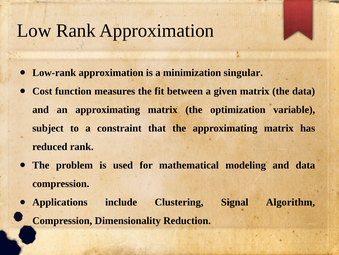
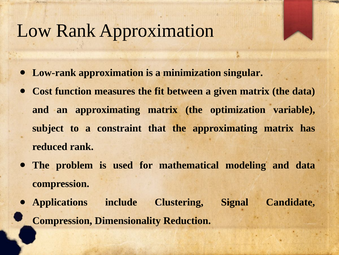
Algorithm: Algorithm -> Candidate (290, 202)
